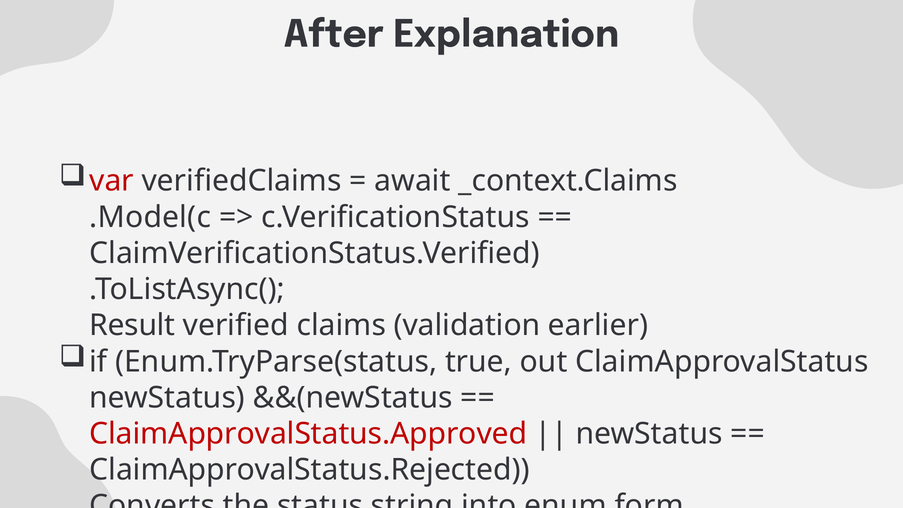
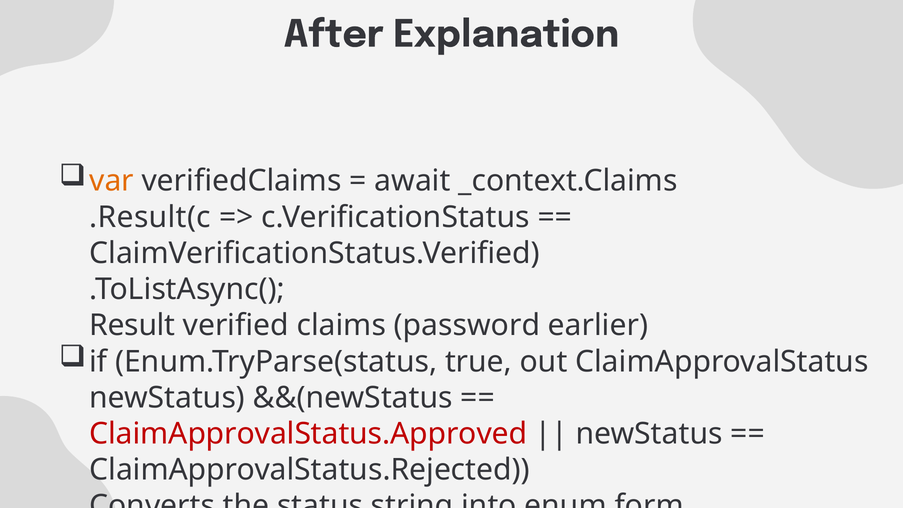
var colour: red -> orange (112, 181)
.Model(c: .Model(c -> .Result(c (150, 217)
validation: validation -> password (467, 325)
